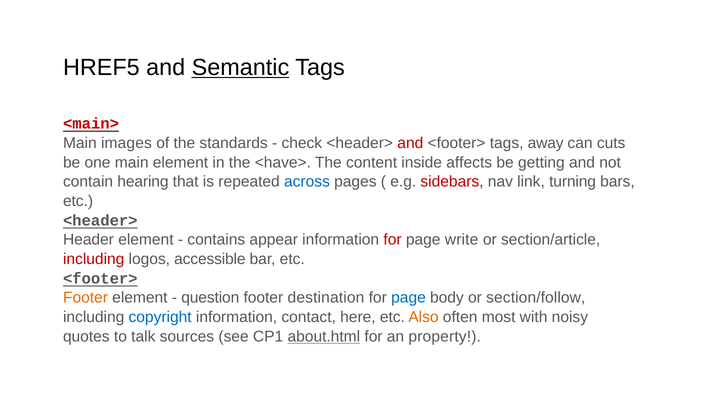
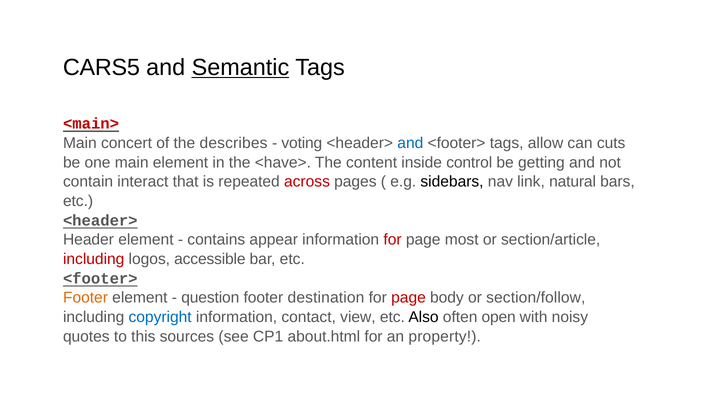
HREF5: HREF5 -> CARS5 (101, 67)
images: images -> concert (126, 143)
standards: standards -> describes (234, 143)
check: check -> voting (302, 143)
and colour: red -> blue (410, 143)
away: away -> allow (546, 143)
affects: affects -> control (469, 162)
hearing: hearing -> interact (143, 182)
across colour: blue -> red (307, 182)
sidebars colour: red -> black (452, 182)
turning: turning -> natural (573, 182)
write: write -> most (462, 240)
page colour: blue -> red (409, 298)
here: here -> view (358, 317)
Also colour: orange -> black (423, 317)
most: most -> open (499, 317)
talk: talk -> this (143, 336)
about.html underline: present -> none (324, 336)
